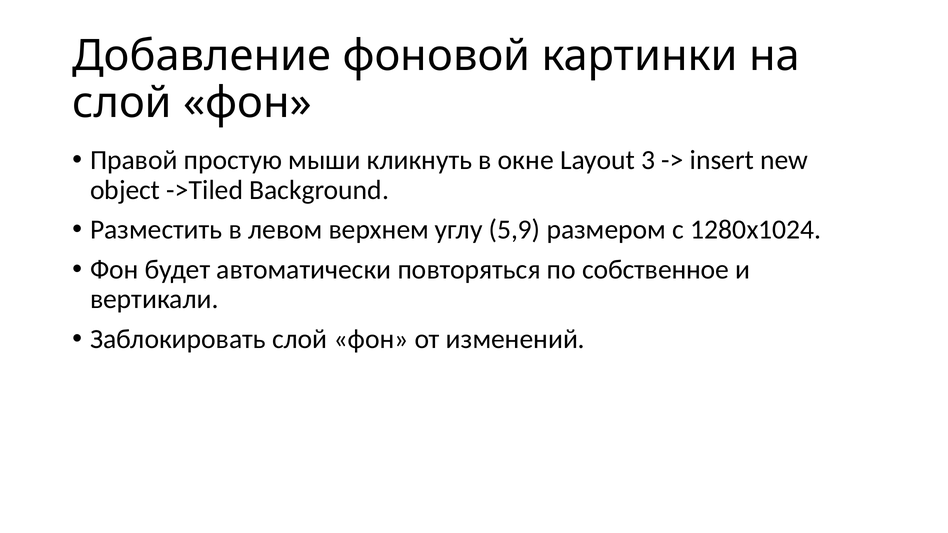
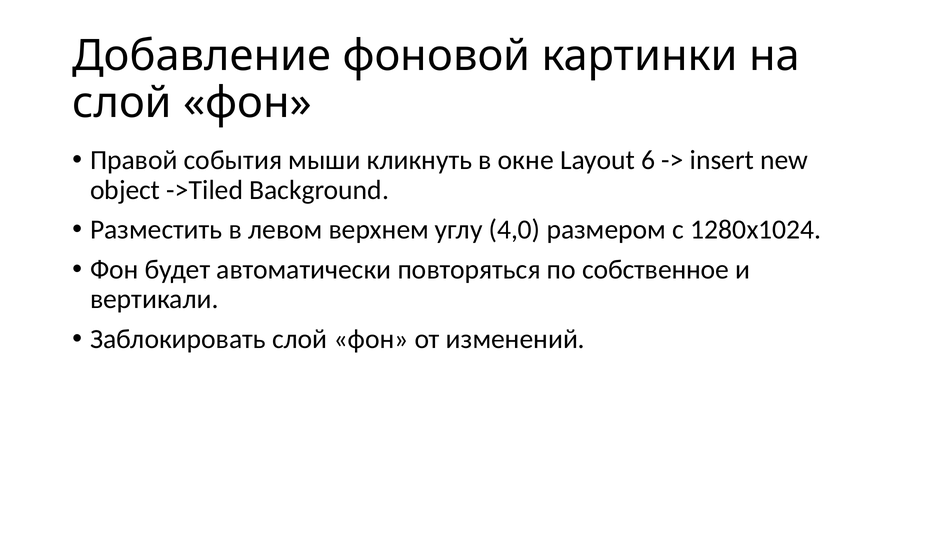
простую: простую -> события (233, 160)
3: 3 -> 6 (648, 160)
5,9: 5,9 -> 4,0 (515, 230)
